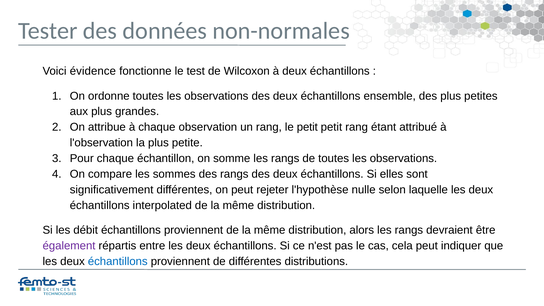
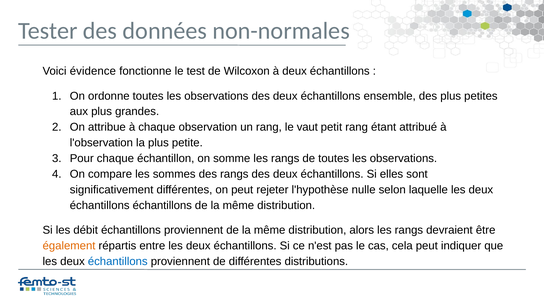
le petit: petit -> vaut (307, 127)
échantillons interpolated: interpolated -> échantillons (162, 205)
également colour: purple -> orange (69, 246)
